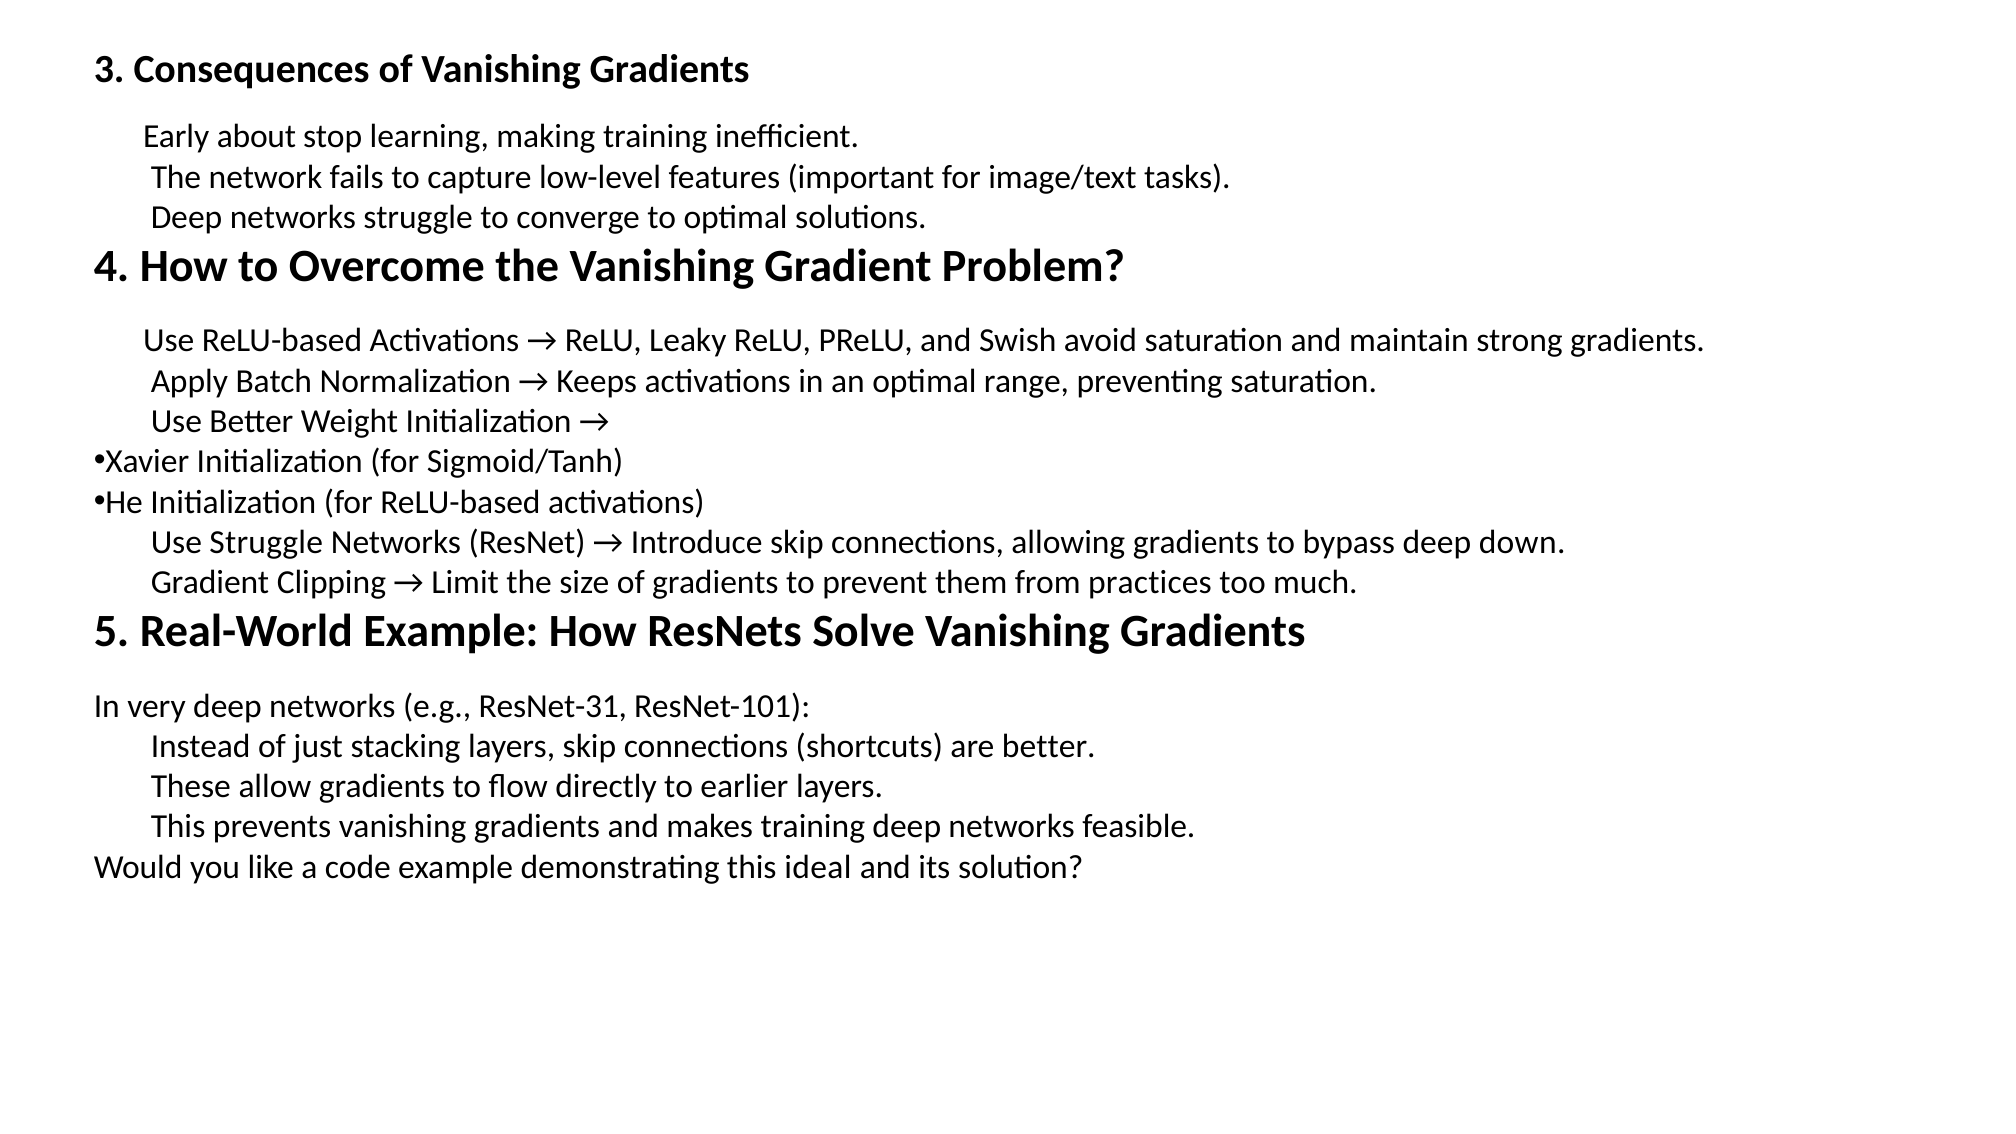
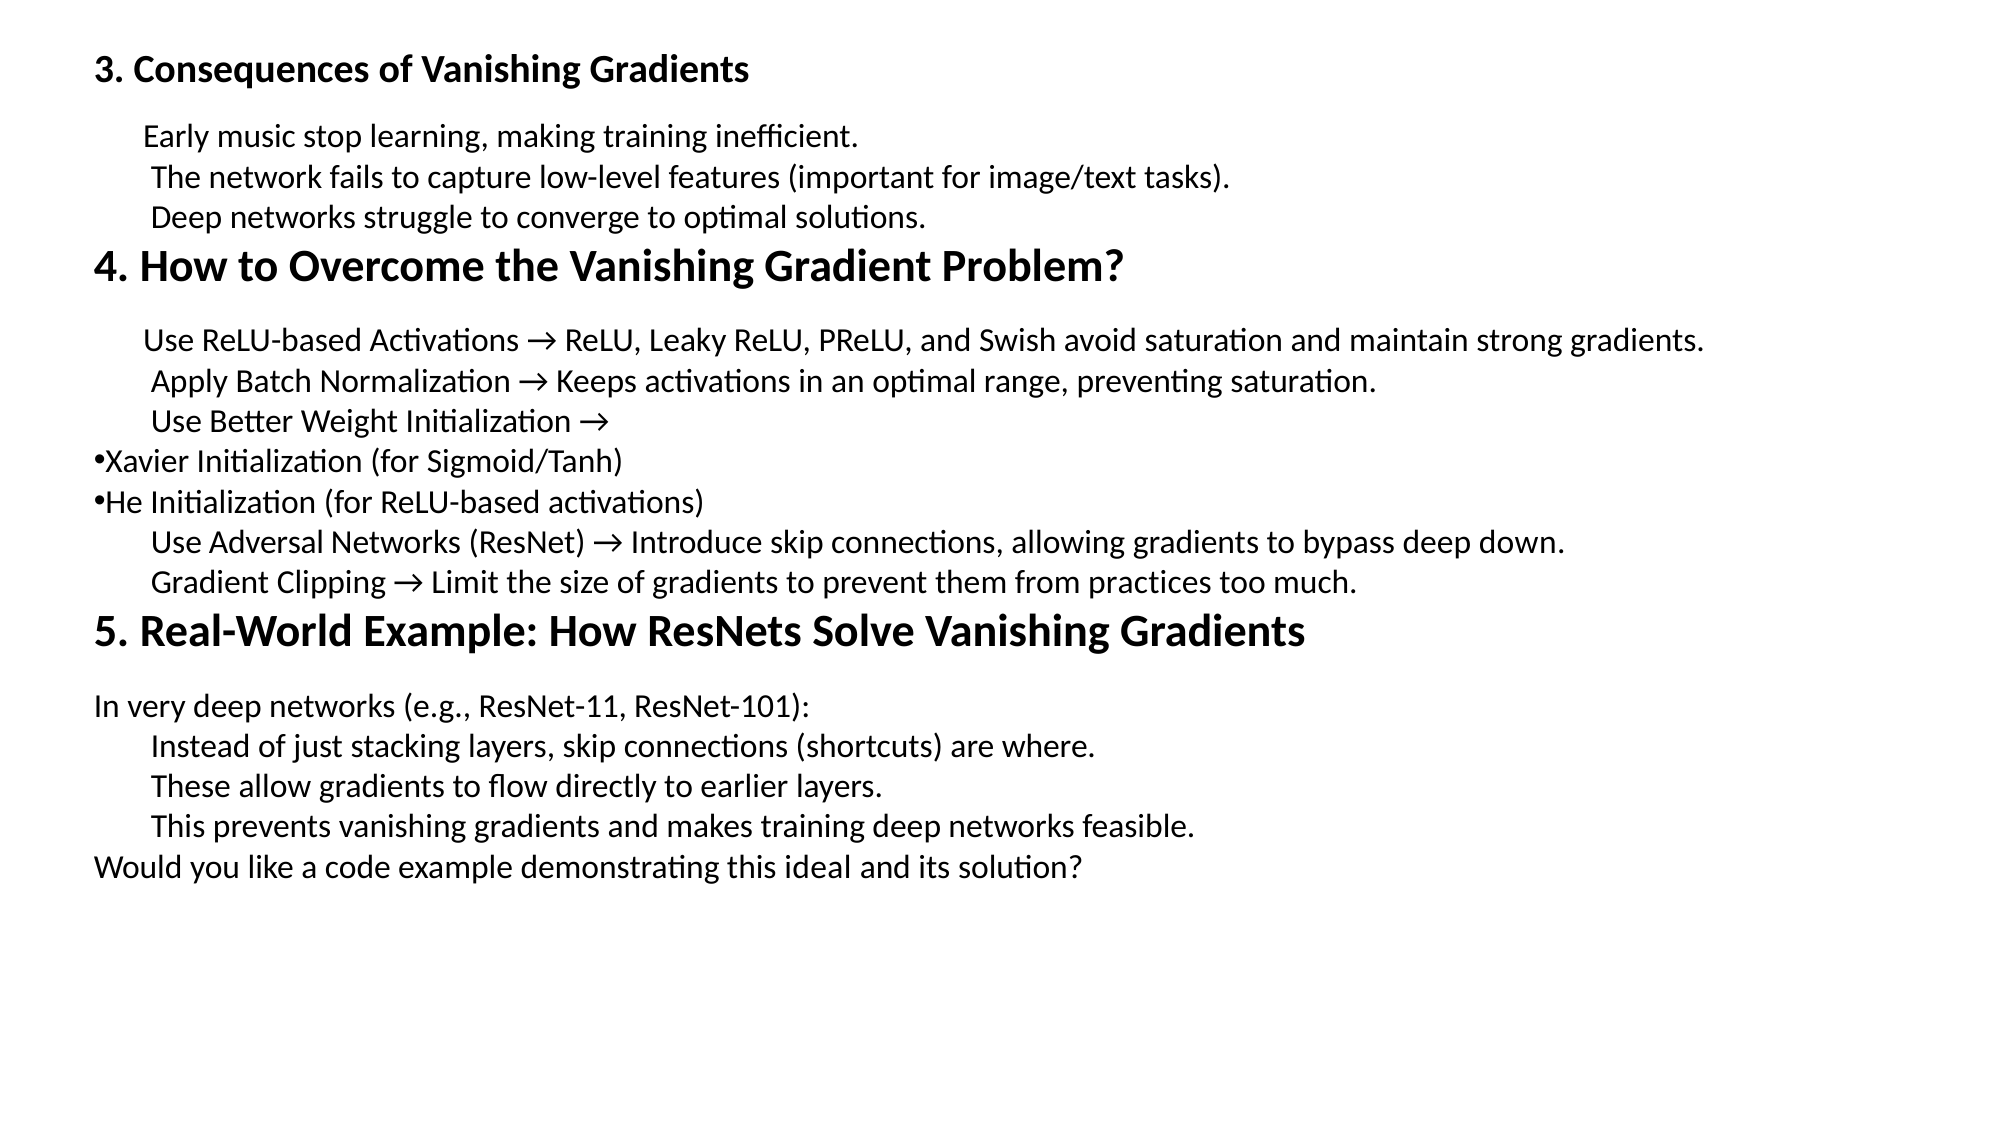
about: about -> music (256, 137)
Struggle: Struggle -> Adversal (267, 542)
ResNet-31: ResNet-31 -> ResNet-11 (553, 706)
are better: better -> where (1049, 746)
